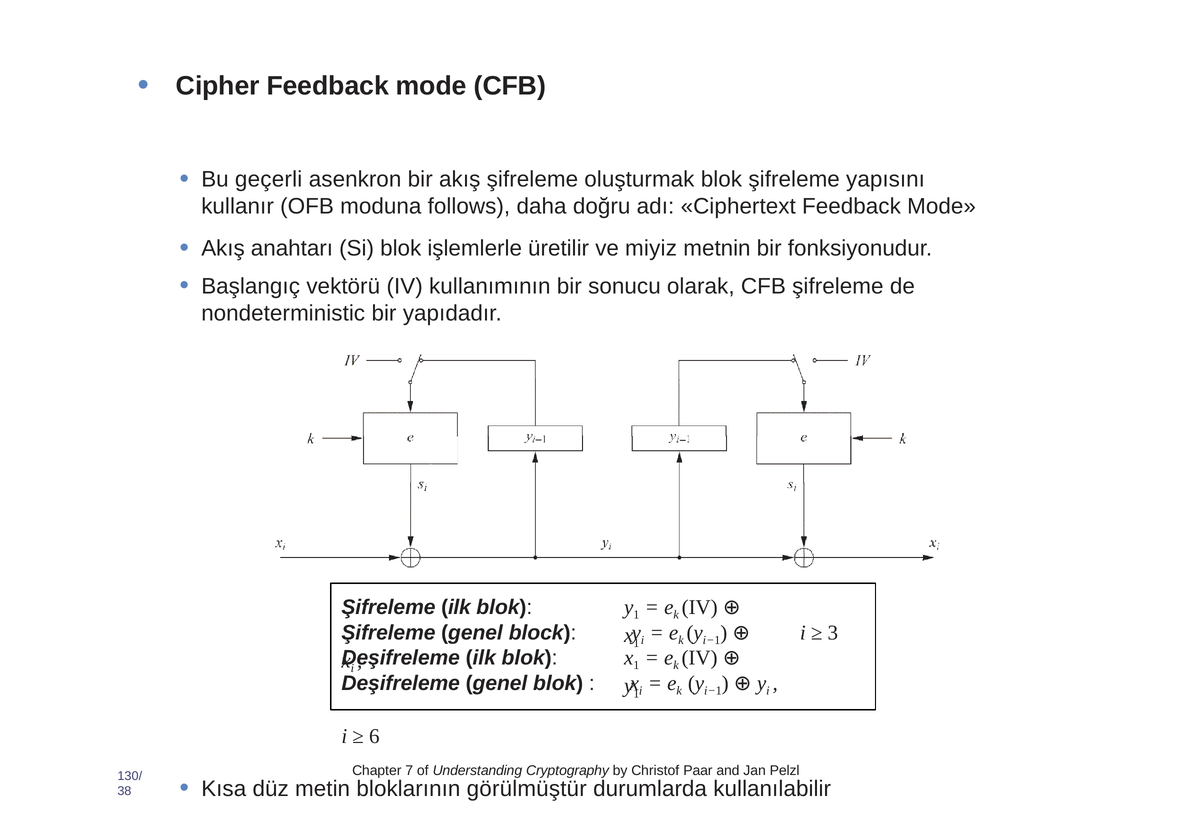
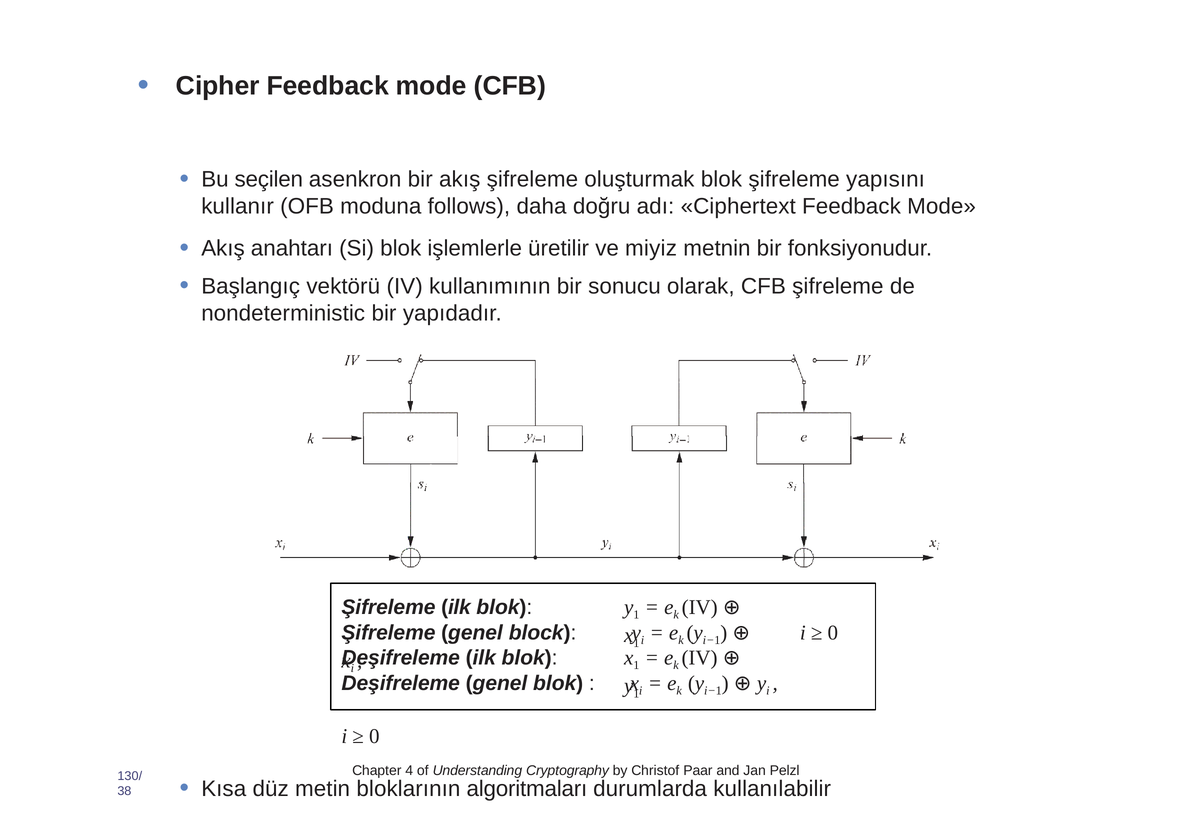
geçerli: geçerli -> seçilen (269, 179)
3: 3 -> 0 (833, 633)
6: 6 -> 0 (374, 737)
7: 7 -> 4 (409, 771)
görülmüştür: görülmüştür -> algoritmaları (527, 789)
